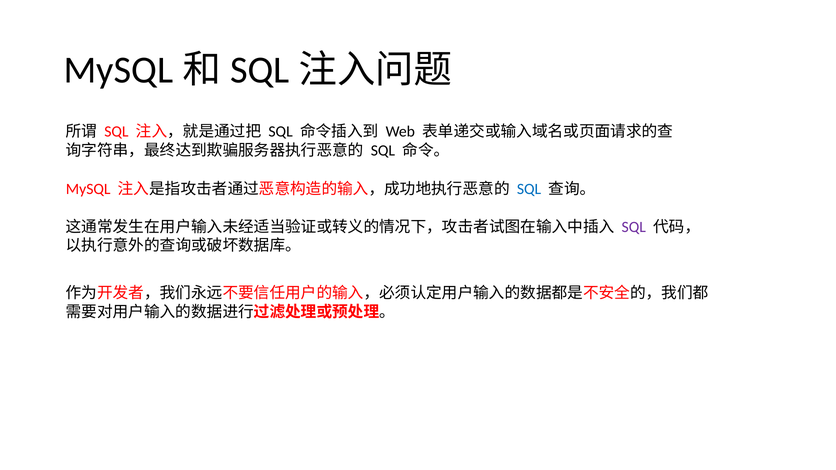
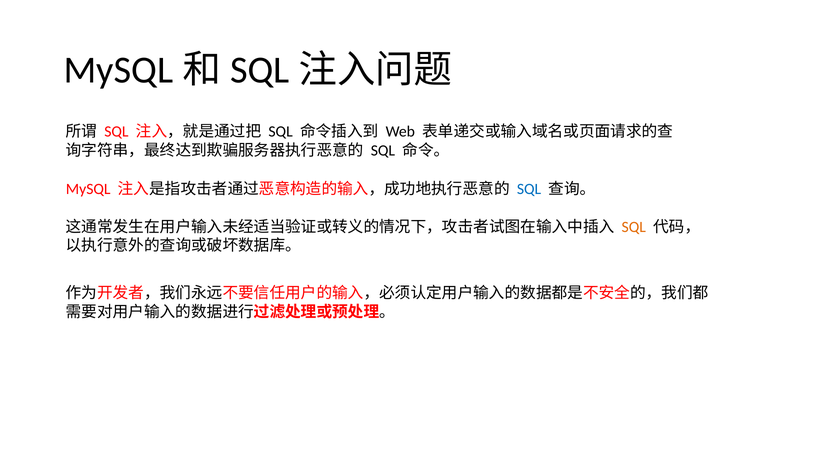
SQL colour: purple -> orange (634, 227)
